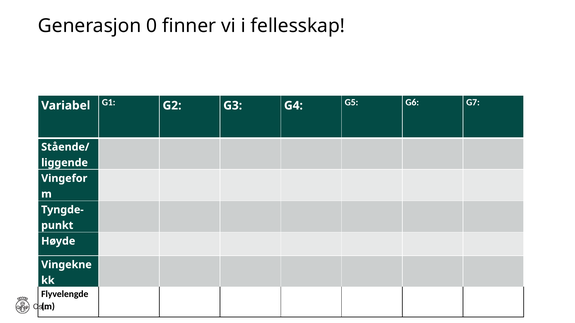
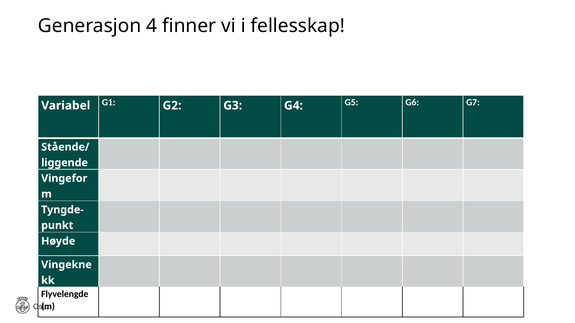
0: 0 -> 4 (152, 26)
